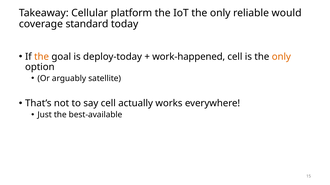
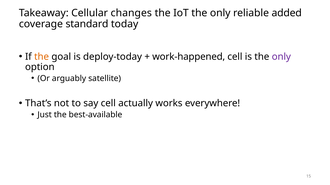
platform: platform -> changes (131, 13)
would: would -> added (287, 13)
only colour: orange -> purple (281, 57)
